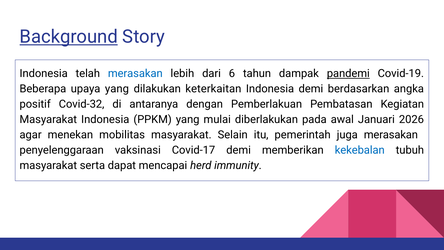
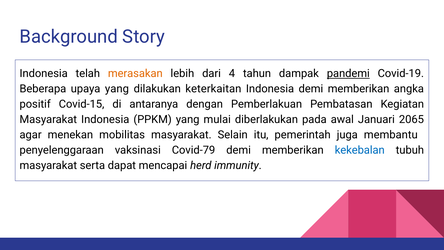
Background underline: present -> none (69, 37)
merasakan colour: blue -> orange (135, 74)
6: 6 -> 4 (232, 74)
Indonesia demi berdasarkan: berdasarkan -> memberikan (359, 89)
Covid-32: Covid-32 -> Covid-15 (82, 104)
2026: 2026 -> 2065 (411, 120)
juga merasakan: merasakan -> membantu (391, 135)
Covid-17: Covid-17 -> Covid-79 (194, 150)
